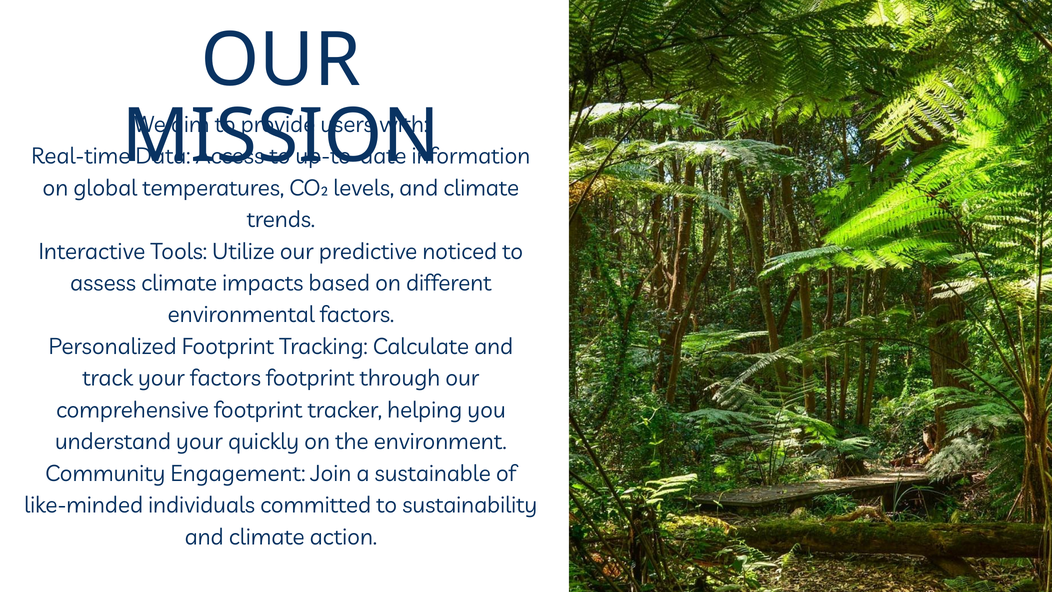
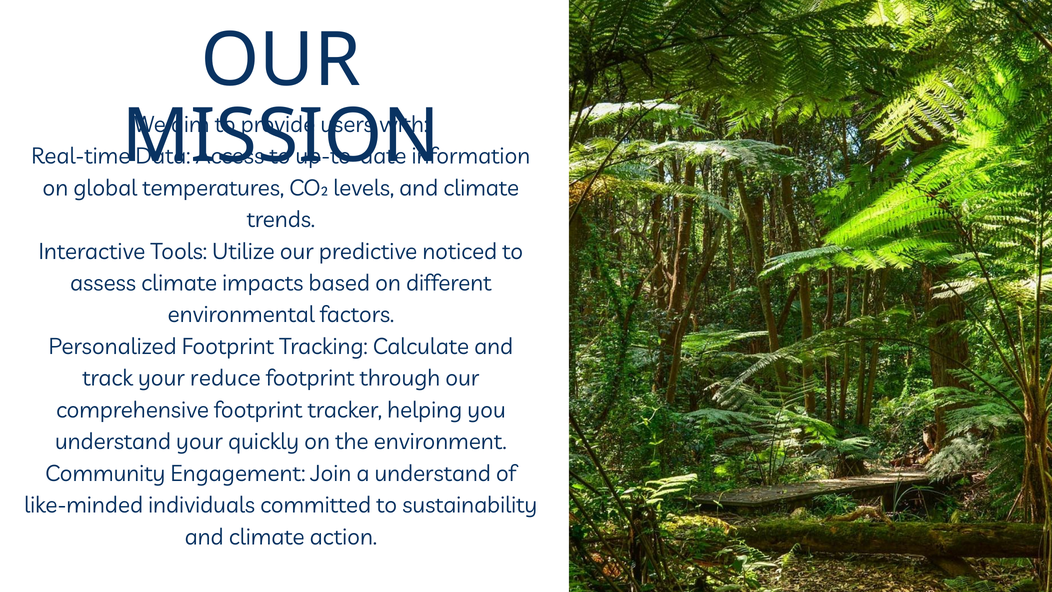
your factors: factors -> reduce (225, 378)
a sustainable: sustainable -> understand (433, 474)
